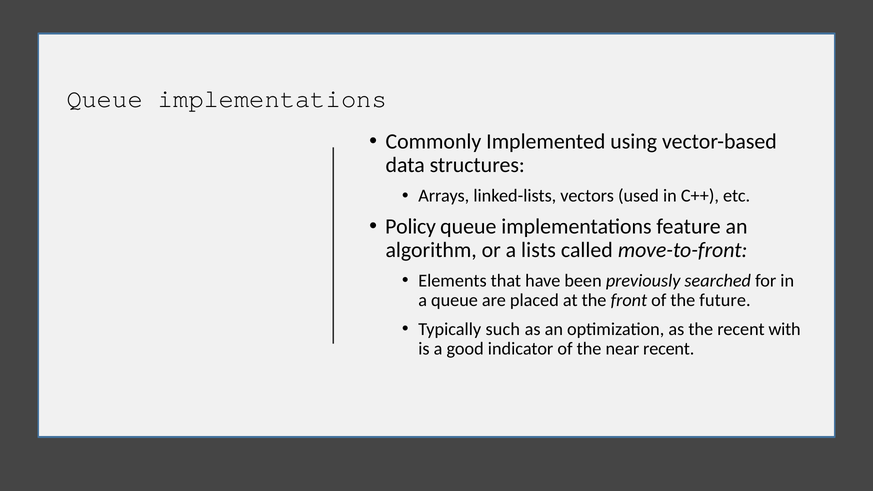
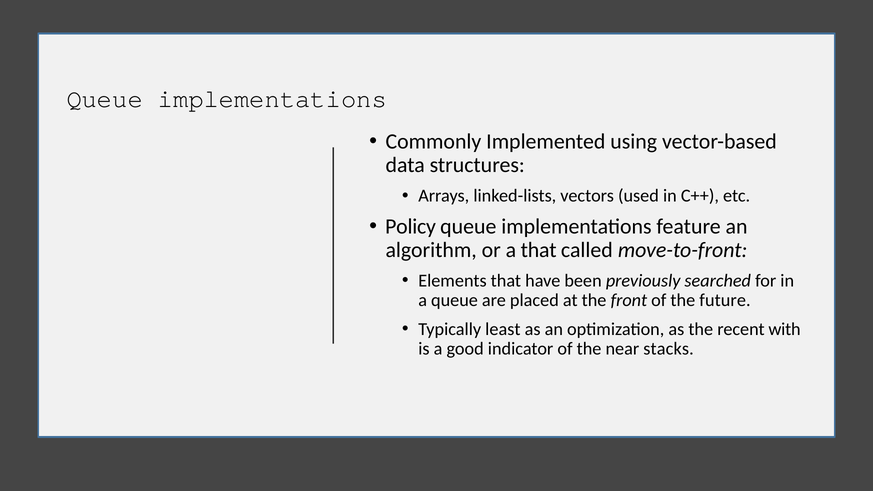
a lists: lists -> that (539, 250)
such: such -> least (503, 329)
near recent: recent -> stacks (669, 349)
